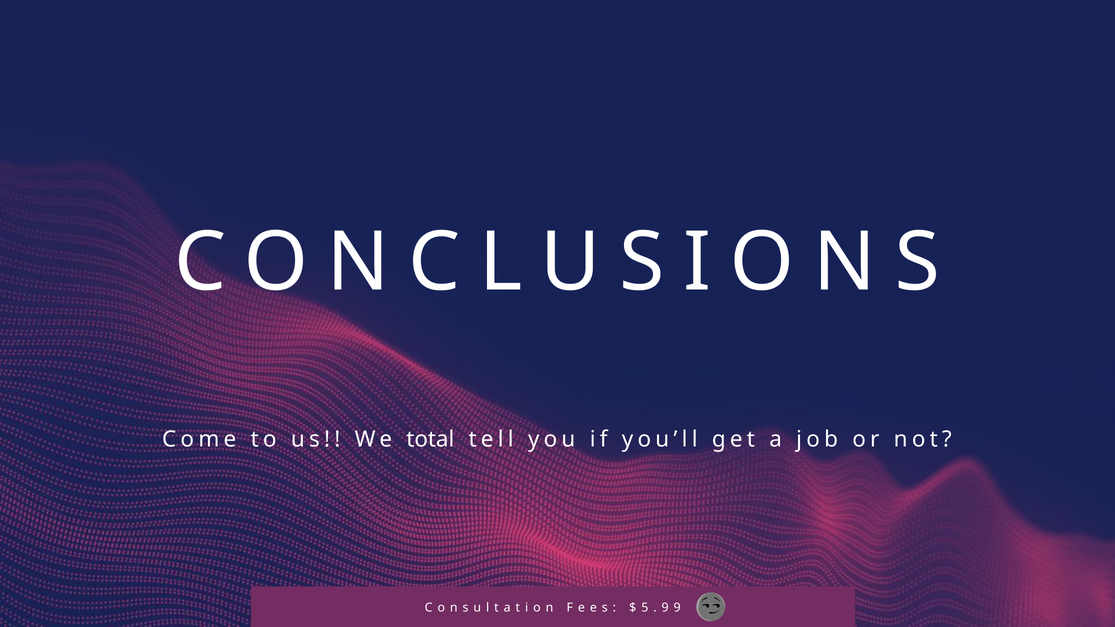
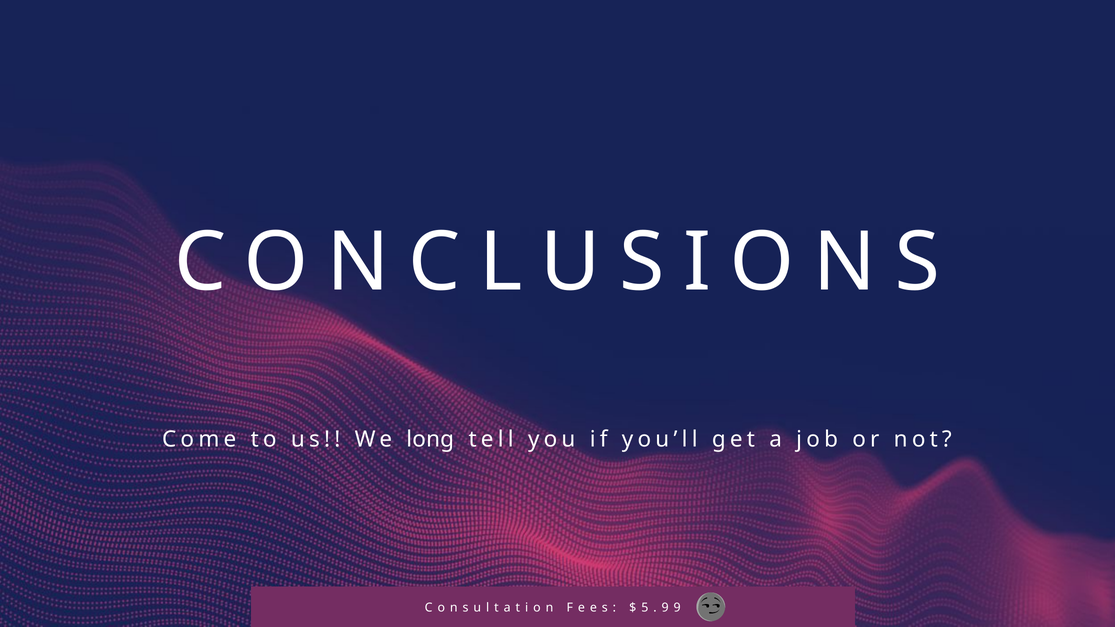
total: total -> long (430, 440)
